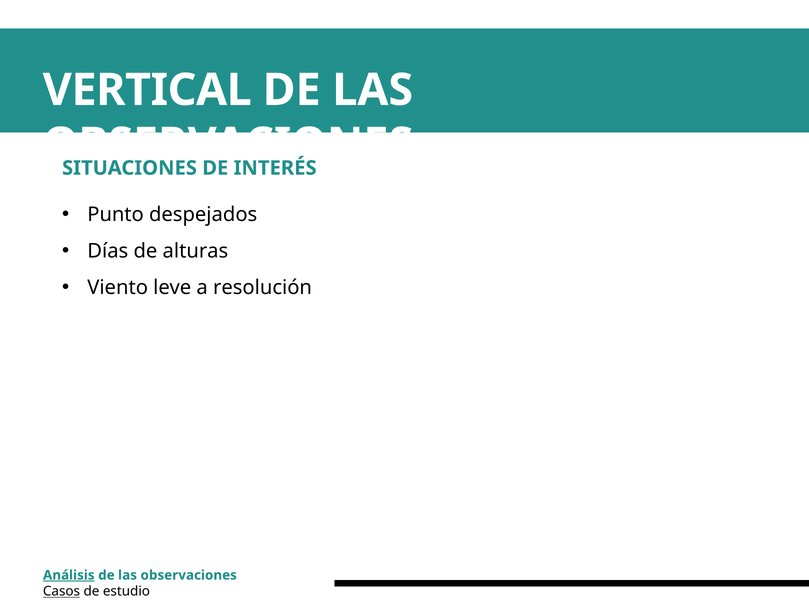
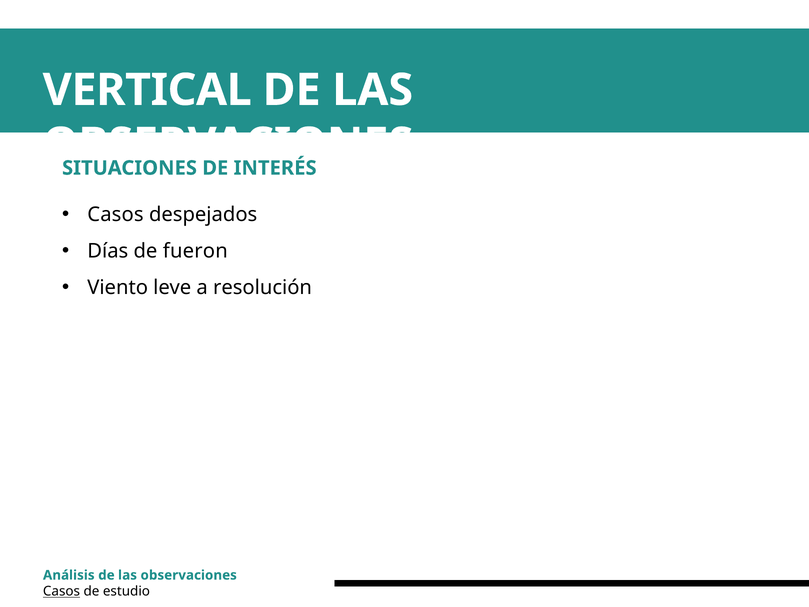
Punto: Punto -> Casos (115, 215)
alturas: alturas -> fueron (195, 251)
Análisis underline: present -> none (69, 575)
